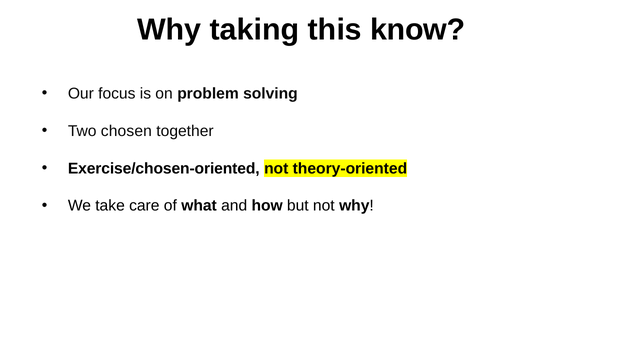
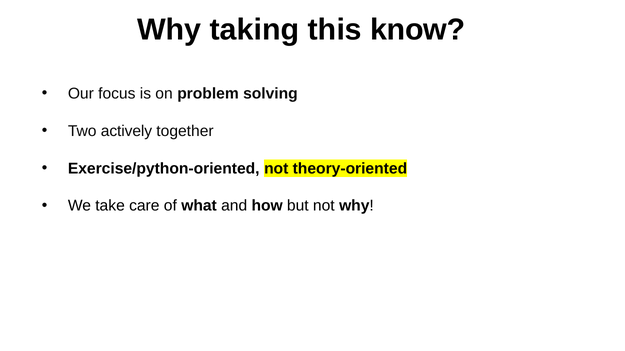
chosen: chosen -> actively (126, 131)
Exercise/chosen-oriented: Exercise/chosen-oriented -> Exercise/python-oriented (164, 169)
